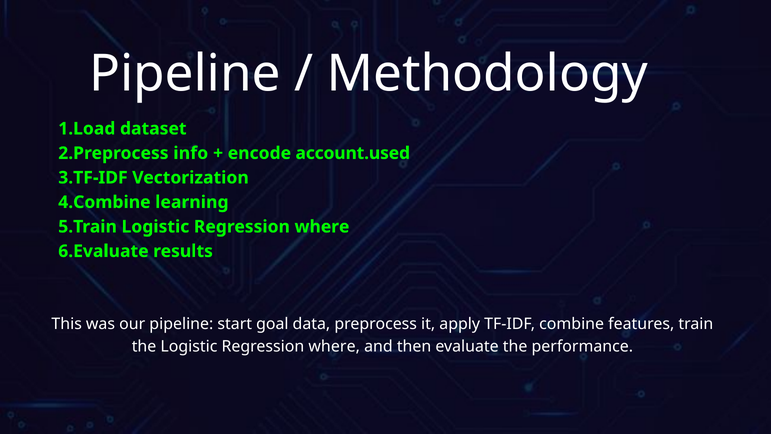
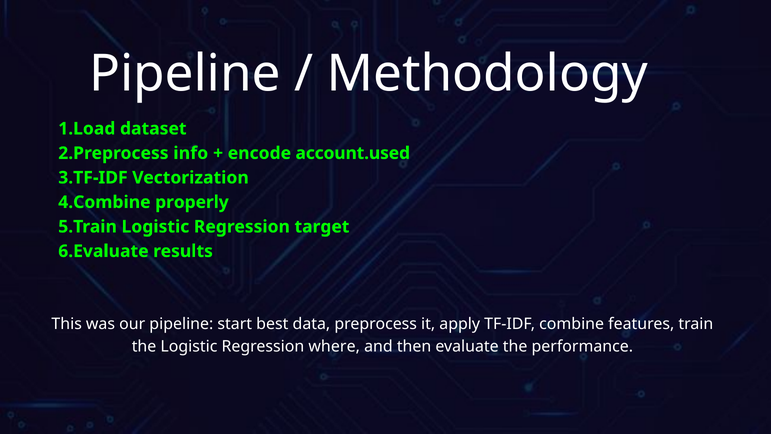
learning: learning -> properly (192, 202)
where: where -> target (322, 227)
goal: goal -> best (272, 324)
